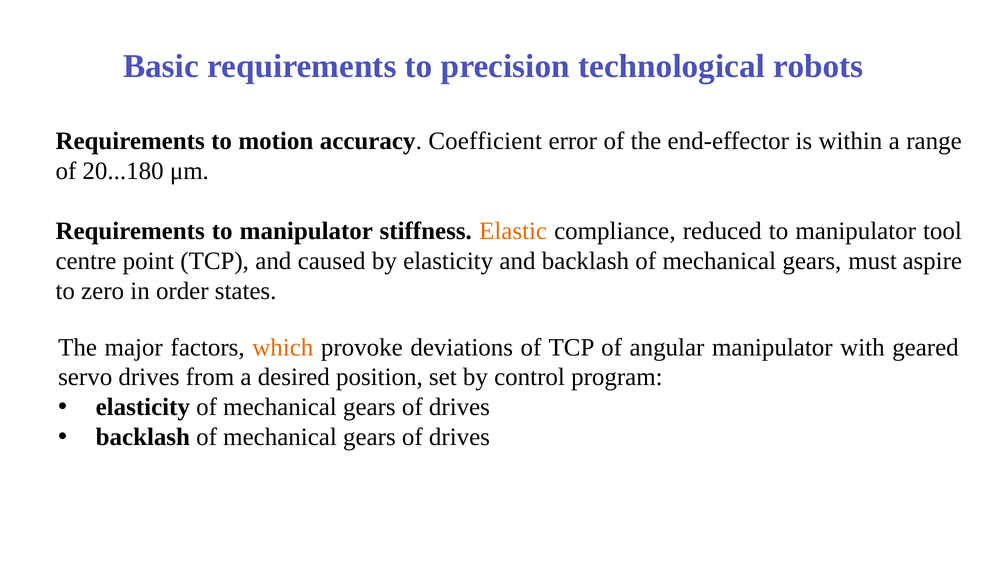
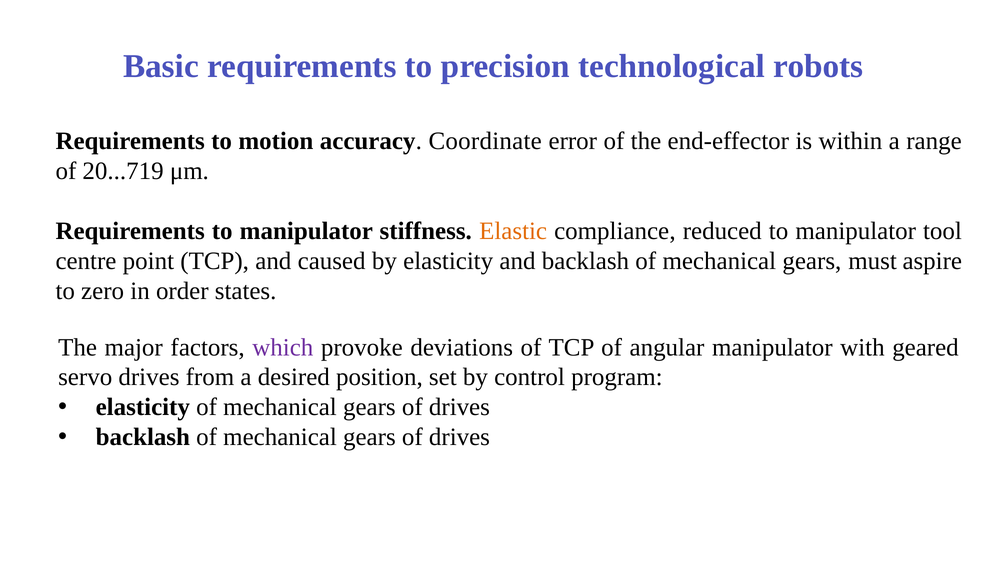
Coefficient: Coefficient -> Coordinate (485, 141)
20...180: 20...180 -> 20...719 (123, 171)
which colour: orange -> purple (283, 347)
